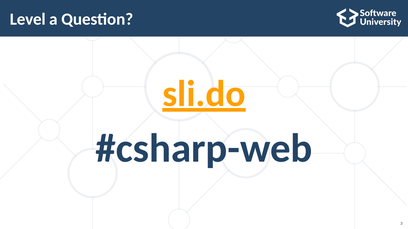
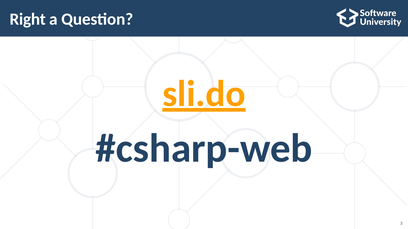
Level: Level -> Right (28, 19)
